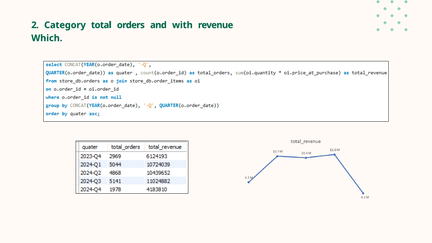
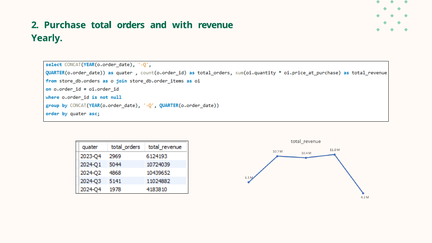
Category: Category -> Purchase (65, 25)
Which: Which -> Yearly (47, 38)
